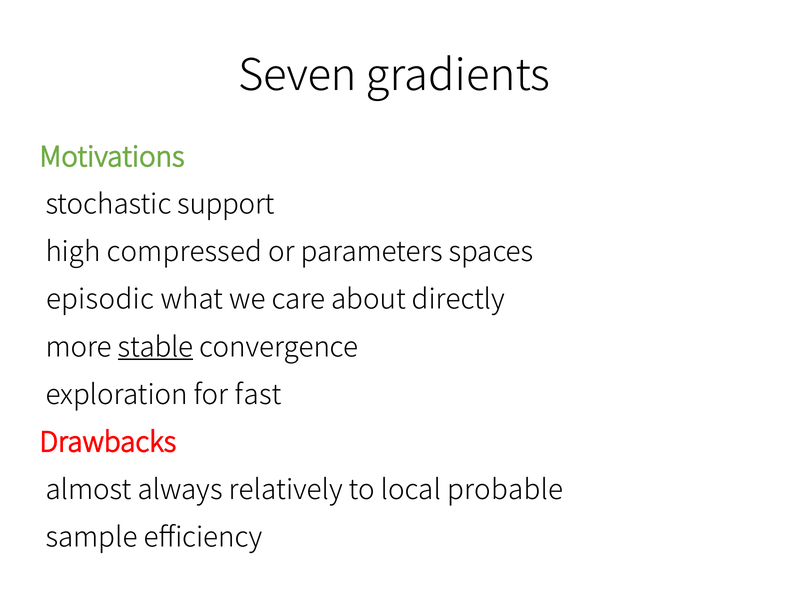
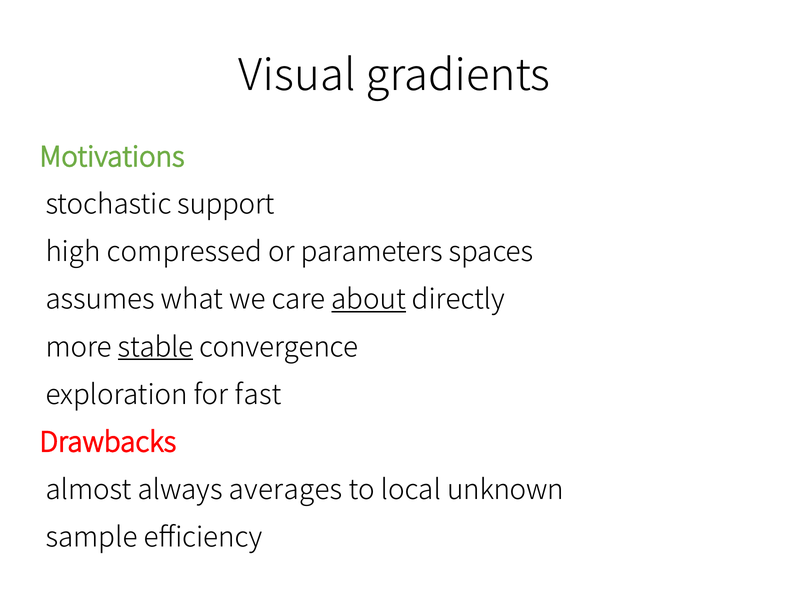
Seven: Seven -> Visual (297, 76)
episodic: episodic -> assumes (100, 300)
about underline: none -> present (369, 300)
relatively: relatively -> averages (286, 490)
probable: probable -> unknown (505, 490)
